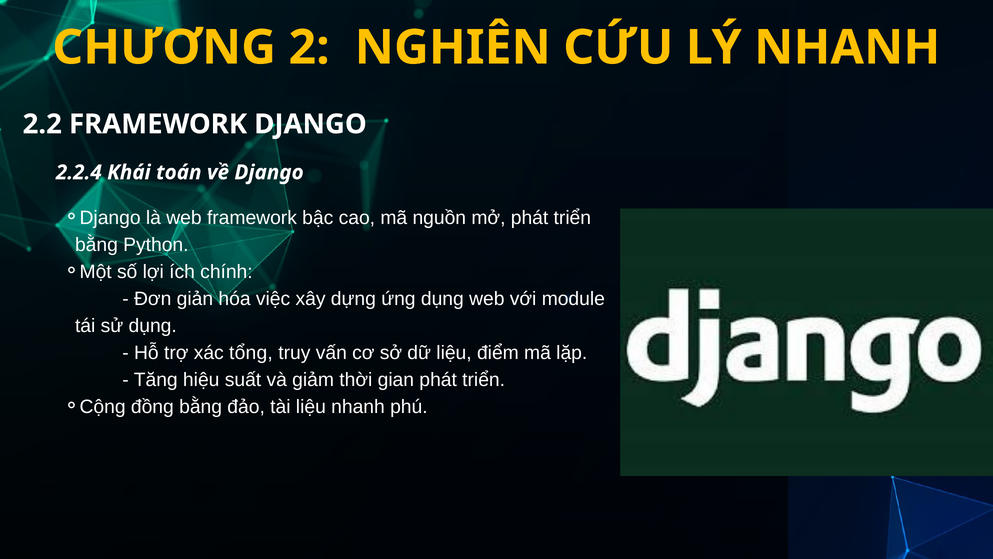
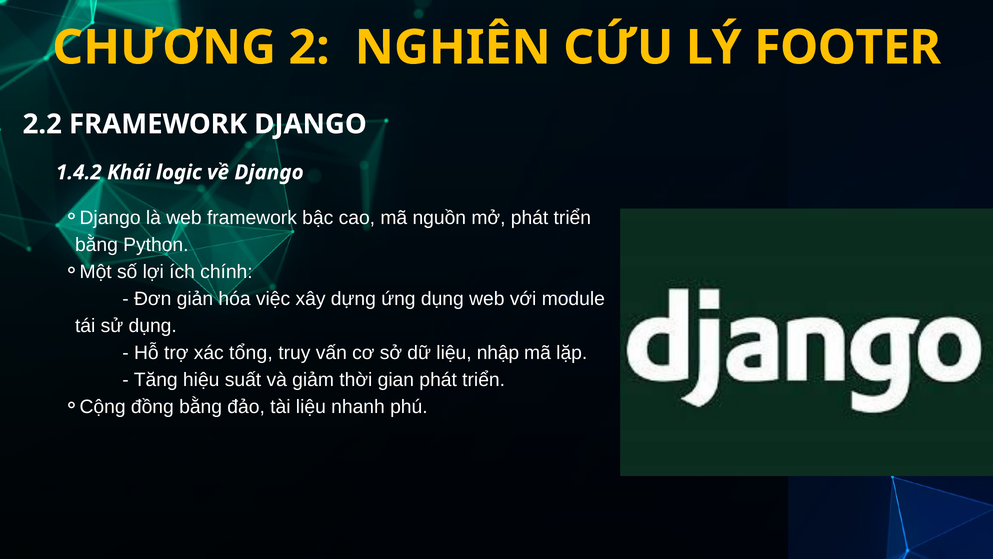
LÝ NHANH: NHANH -> FOOTER (848, 48)
2.2.4: 2.2.4 -> 1.4.2 (79, 172)
toán: toán -> logic (179, 172)
điểm: điểm -> nhập (498, 353)
